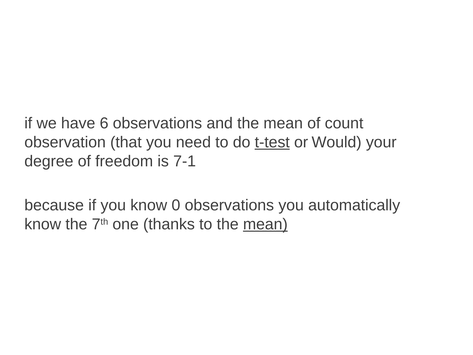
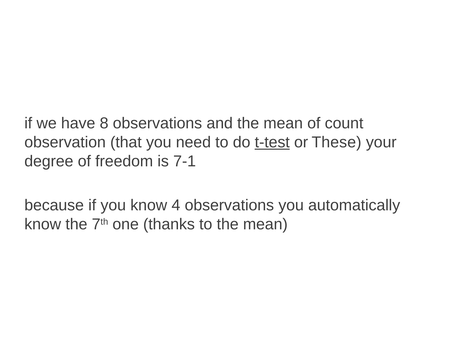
6: 6 -> 8 (104, 123)
Would: Would -> These (337, 142)
0: 0 -> 4 (176, 205)
mean underline: present -> none (265, 224)
